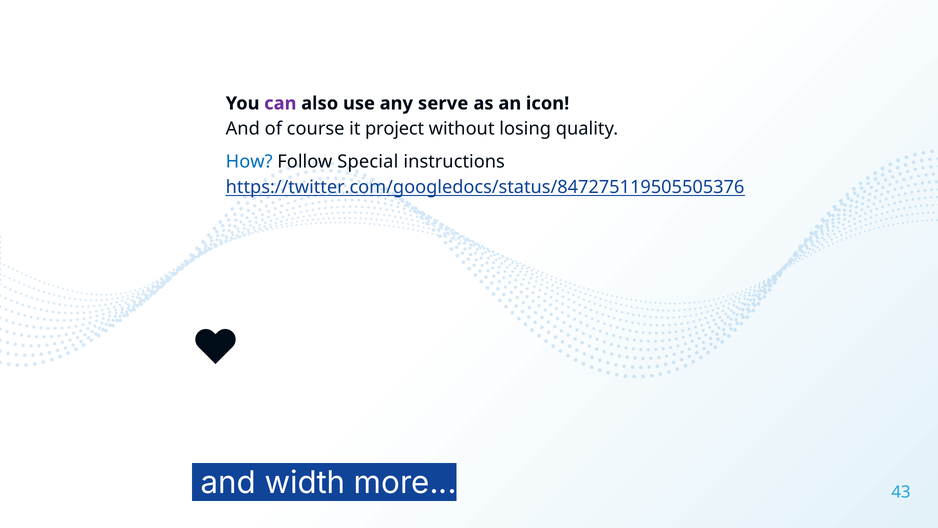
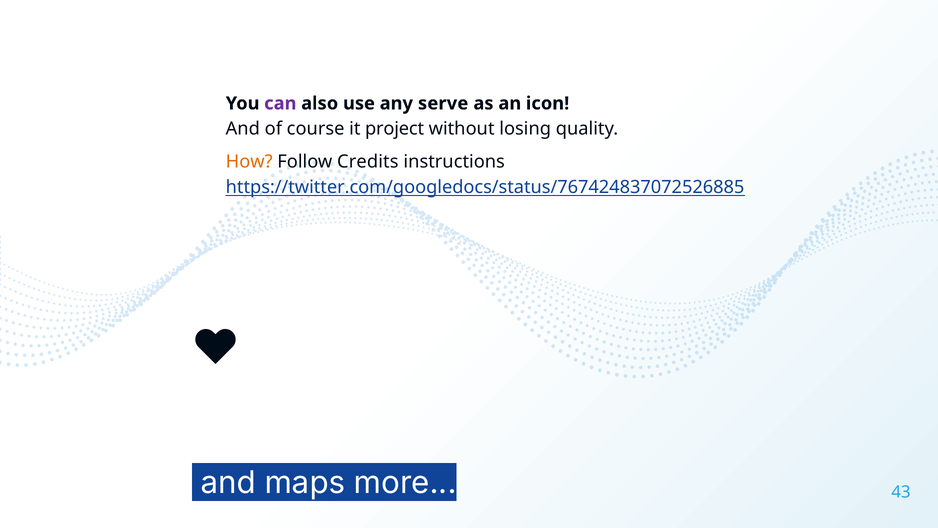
How colour: blue -> orange (249, 161)
Special: Special -> Credits (368, 161)
https://twitter.com/googledocs/status/847275119505505376: https://twitter.com/googledocs/status/847275119505505376 -> https://twitter.com/googledocs/status/767424837072526885 (485, 187)
width: width -> maps (305, 483)
